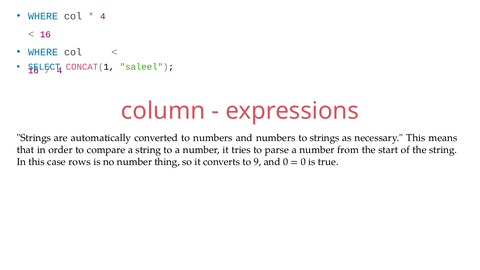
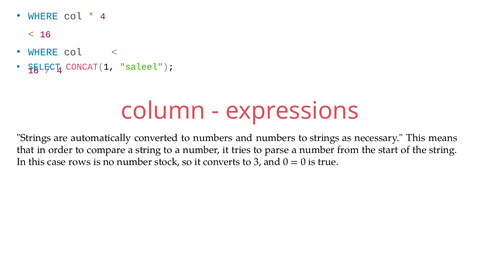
thing: thing -> stock (167, 162)
9: 9 -> 3 (257, 162)
